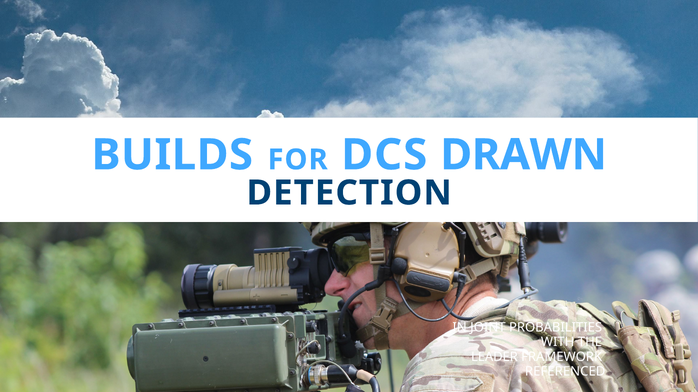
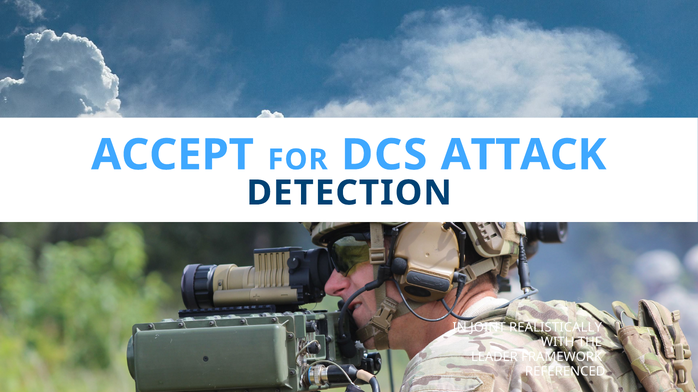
BUILDS: BUILDS -> ACCEPT (172, 155)
DRAWN: DRAWN -> ATTACK (524, 155)
PROBABILITIES: PROBABILITIES -> REALISTICALLY (556, 328)
